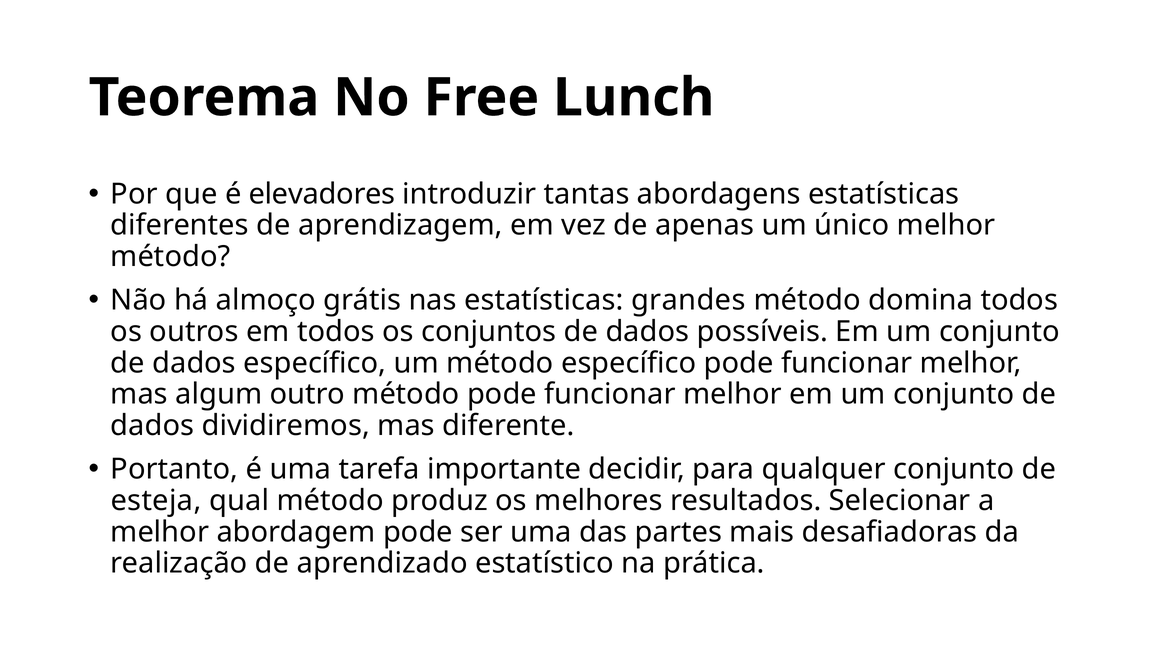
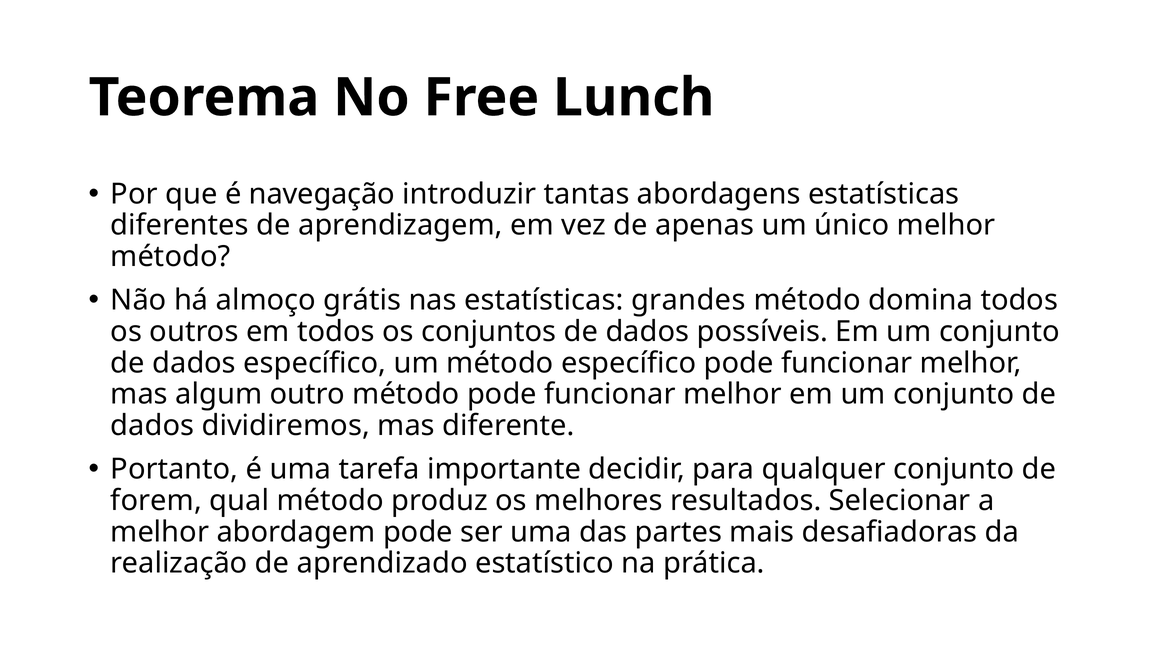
elevadores: elevadores -> navegação (322, 194)
esteja: esteja -> forem (156, 501)
